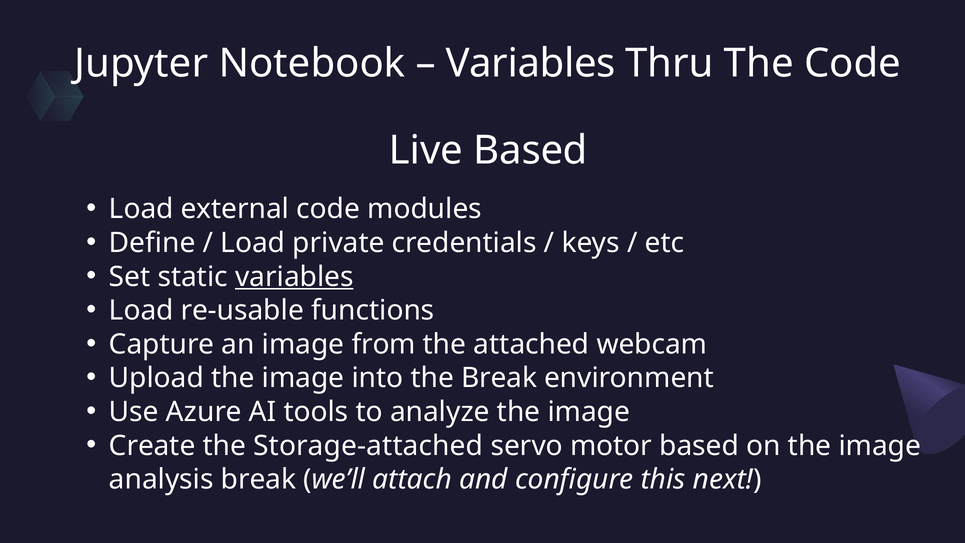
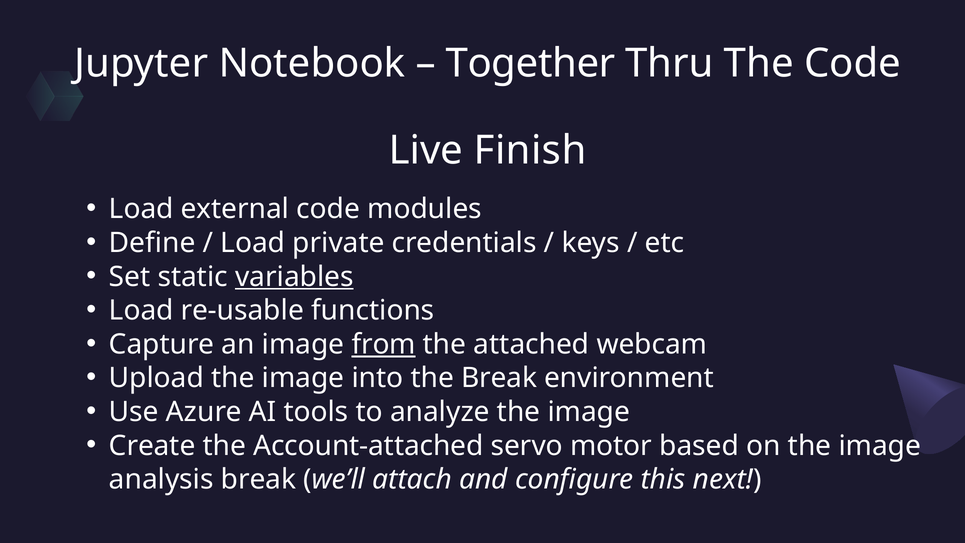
Variables: Variables -> Together (531, 63)
Live Based: Based -> Finish (530, 150)
from underline: none -> present (384, 344)
Storage-attached: Storage-attached -> Account-attached (368, 446)
